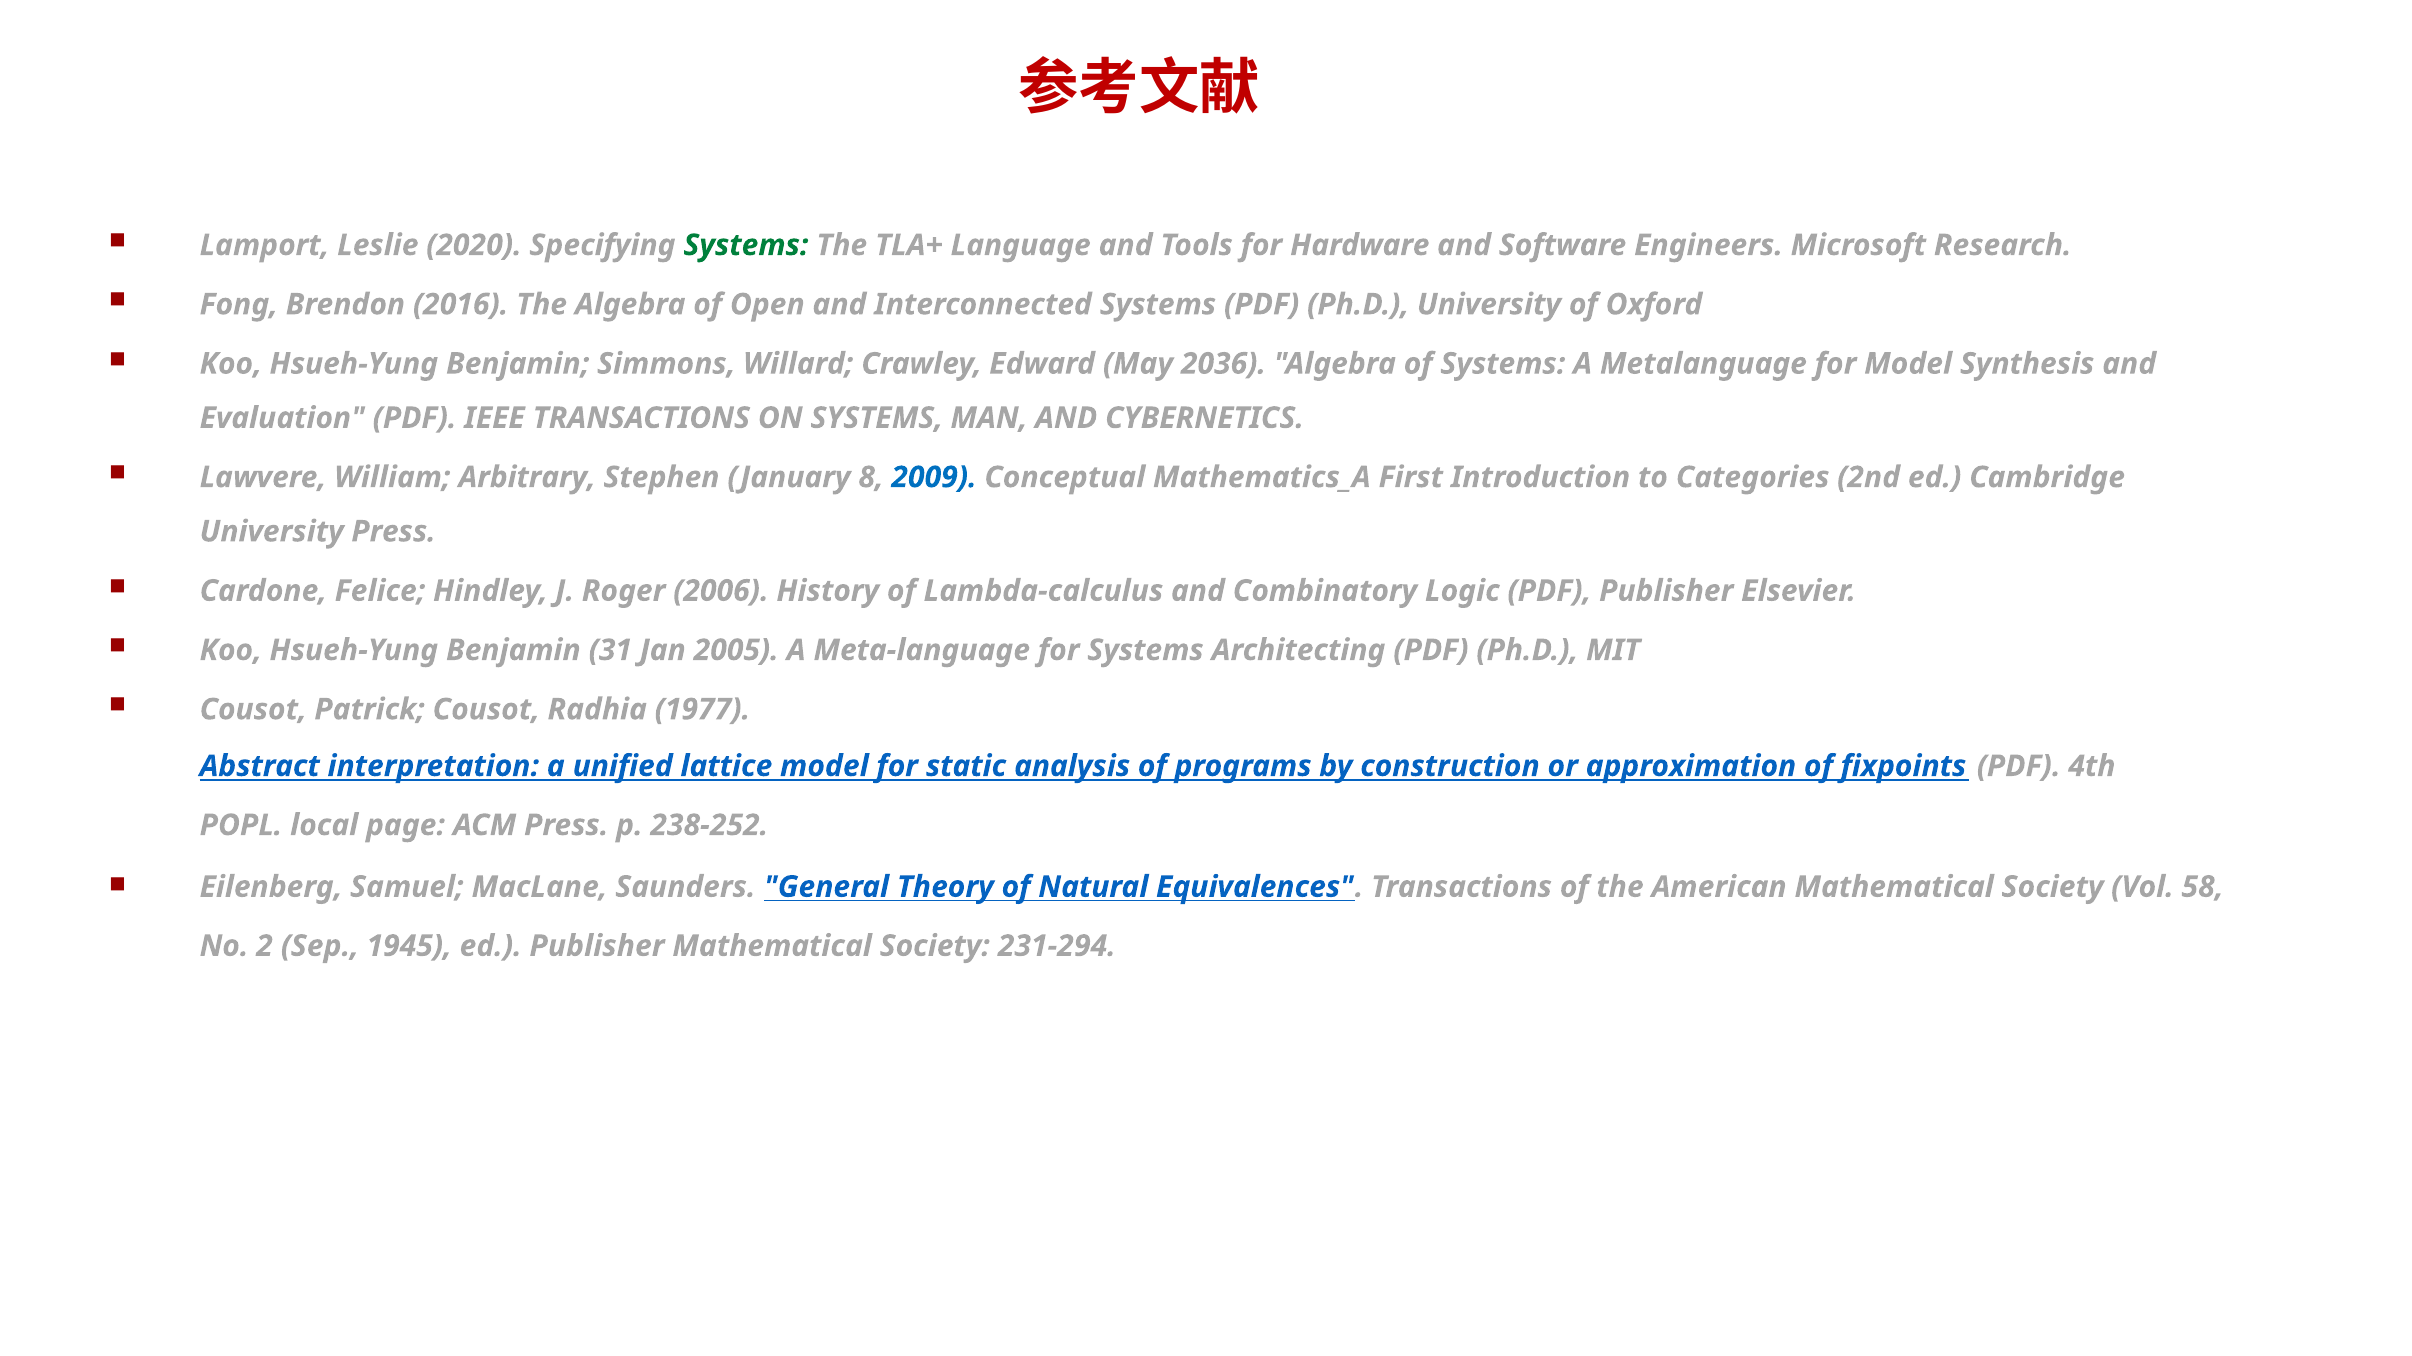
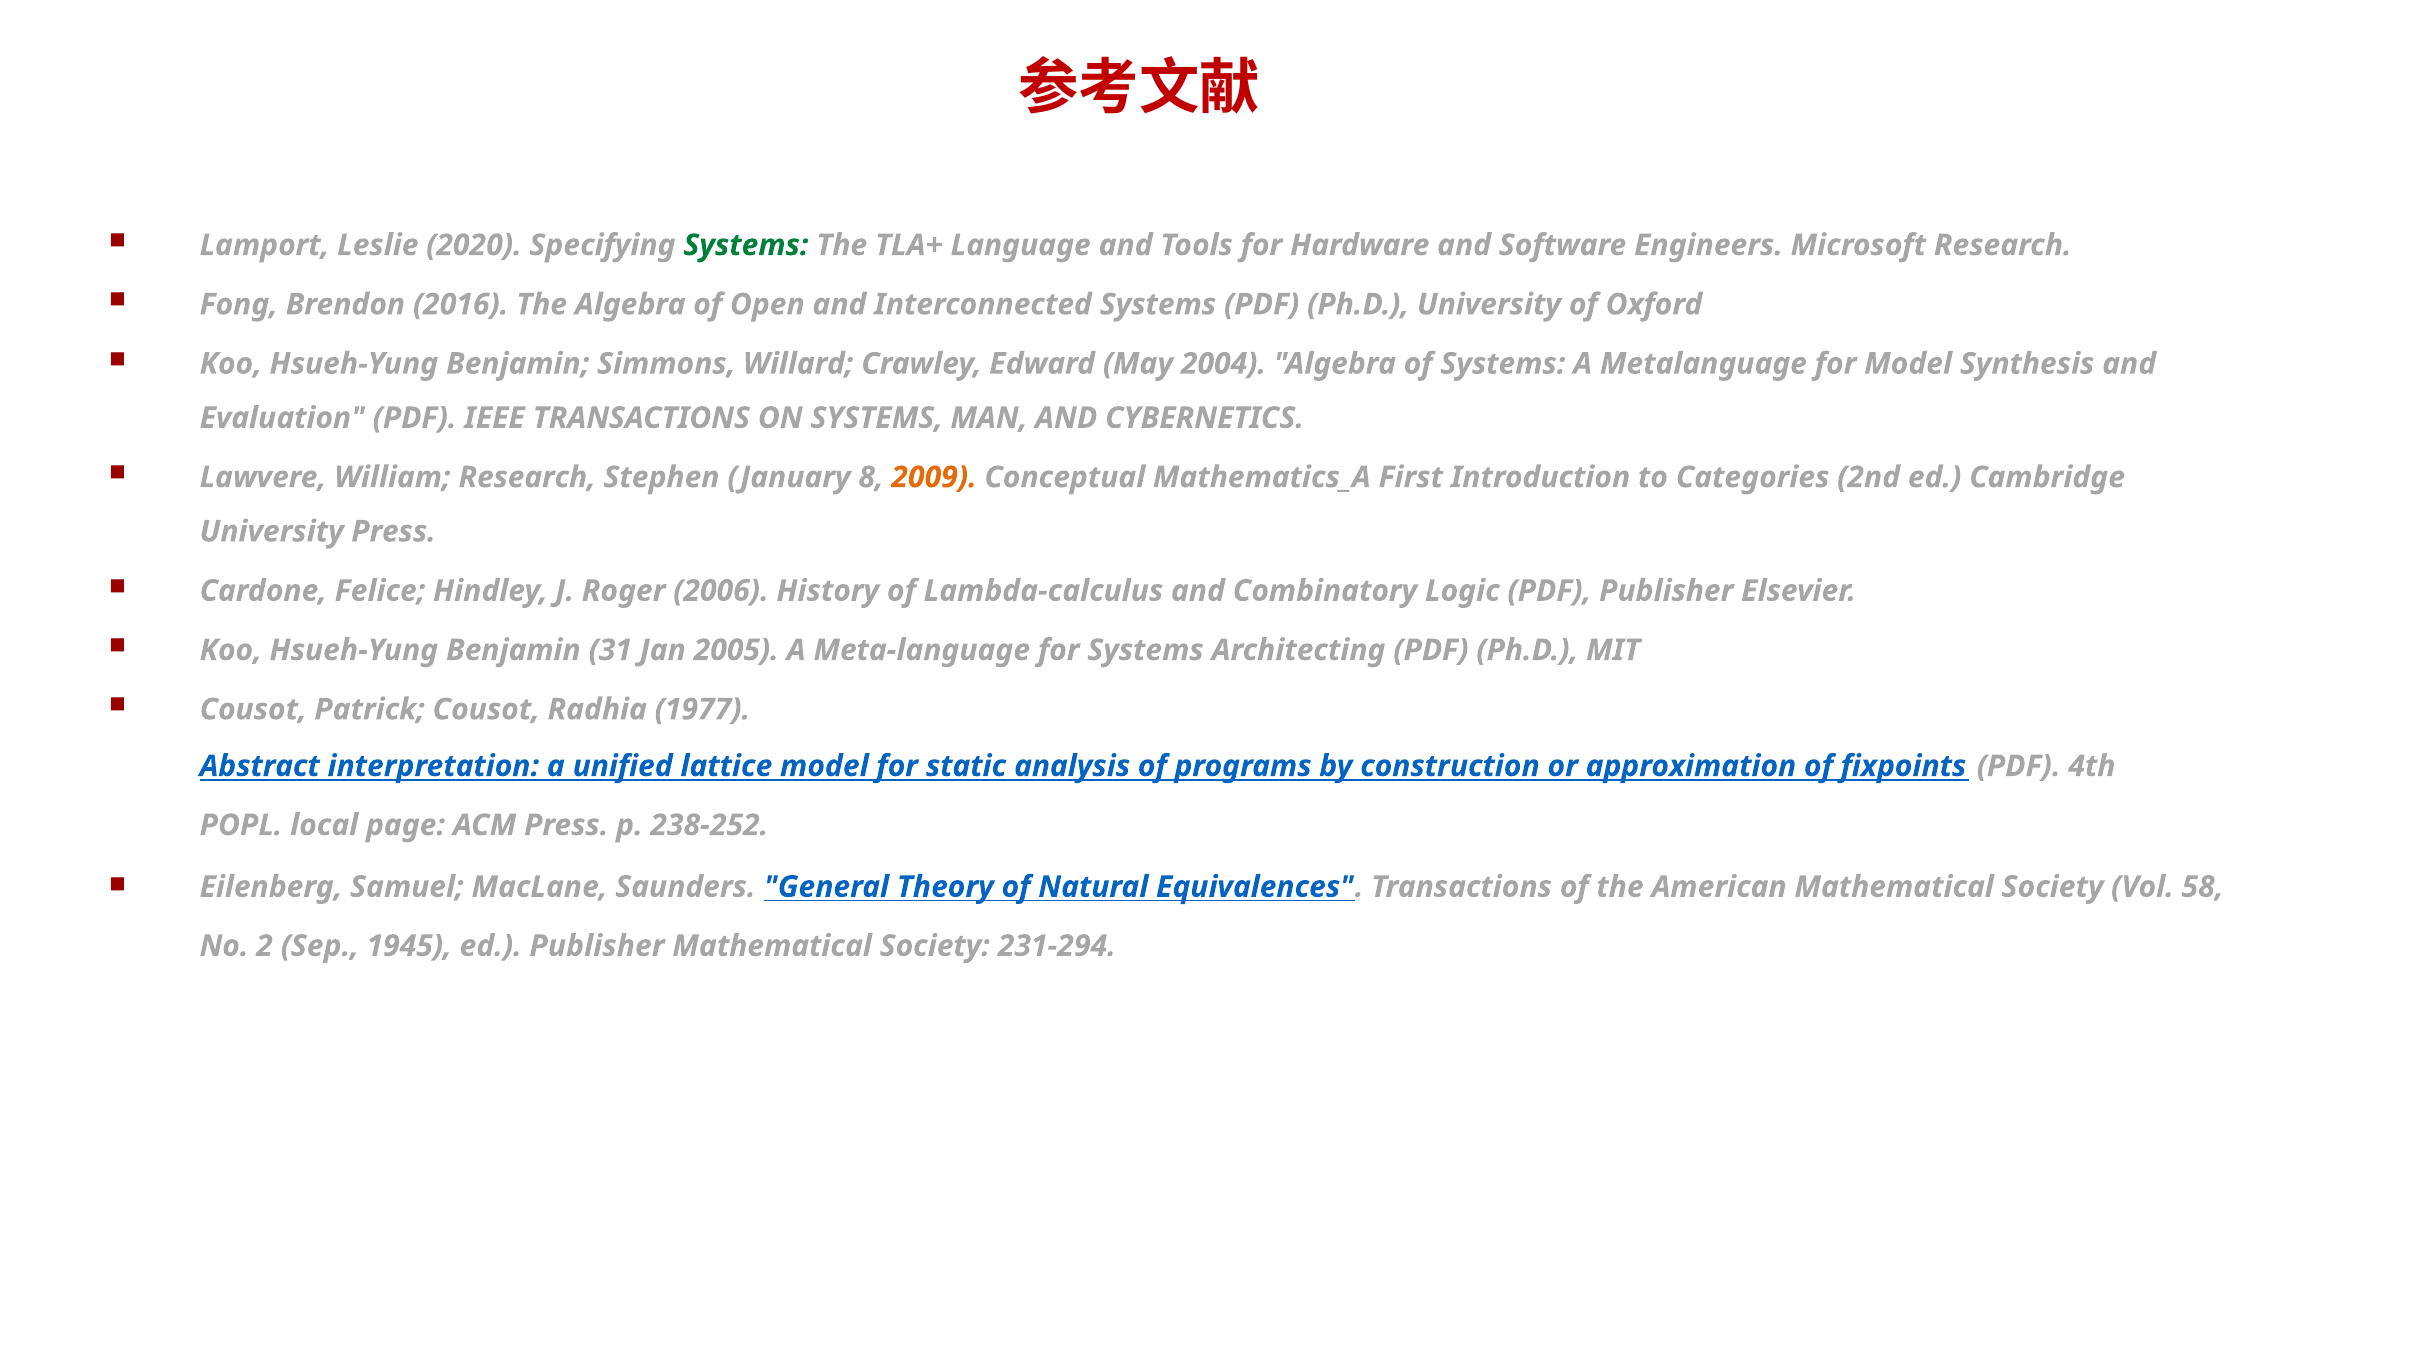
2036: 2036 -> 2004 (1223, 364)
William Arbitrary: Arbitrary -> Research (527, 477)
2009 colour: blue -> orange (934, 477)
